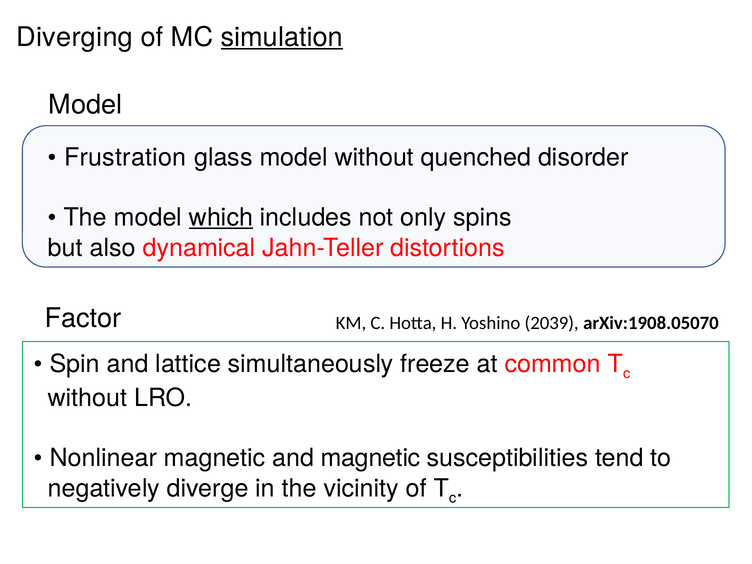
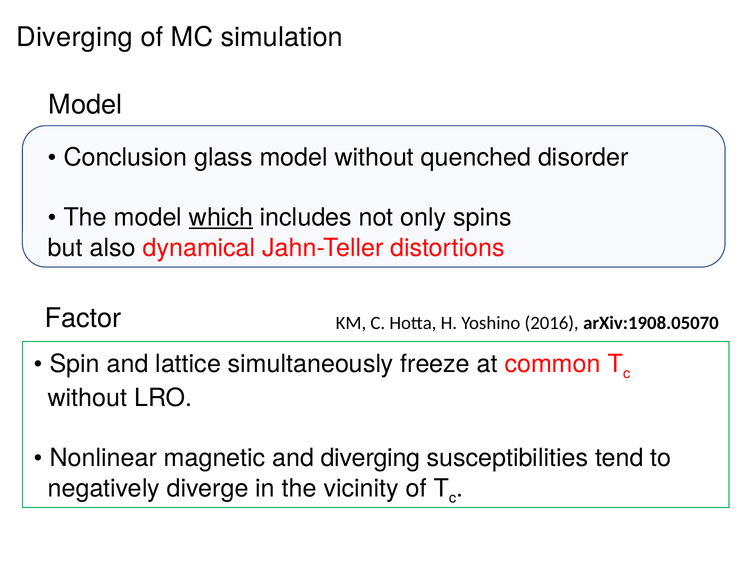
simulation underline: present -> none (282, 37)
Frustration: Frustration -> Conclusion (125, 158)
2039: 2039 -> 2016 (552, 323)
and magnetic: magnetic -> diverging (371, 458)
